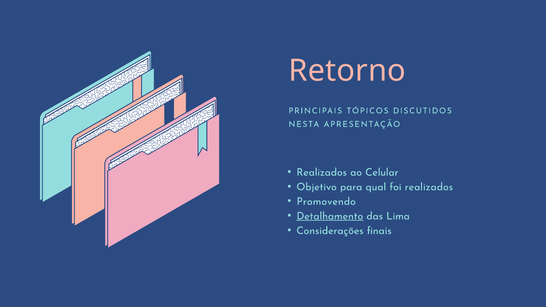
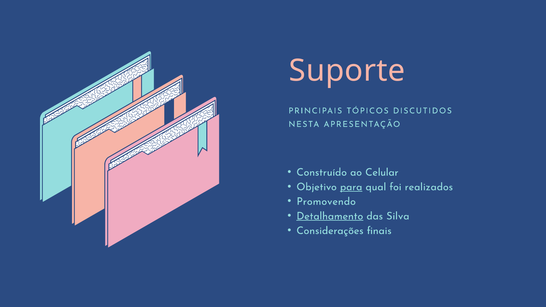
Retorno: Retorno -> Suporte (347, 71)
Realizados: Realizados -> Construído (322, 172)
para underline: none -> present (351, 187)
Lima: Lima -> Silva (398, 216)
